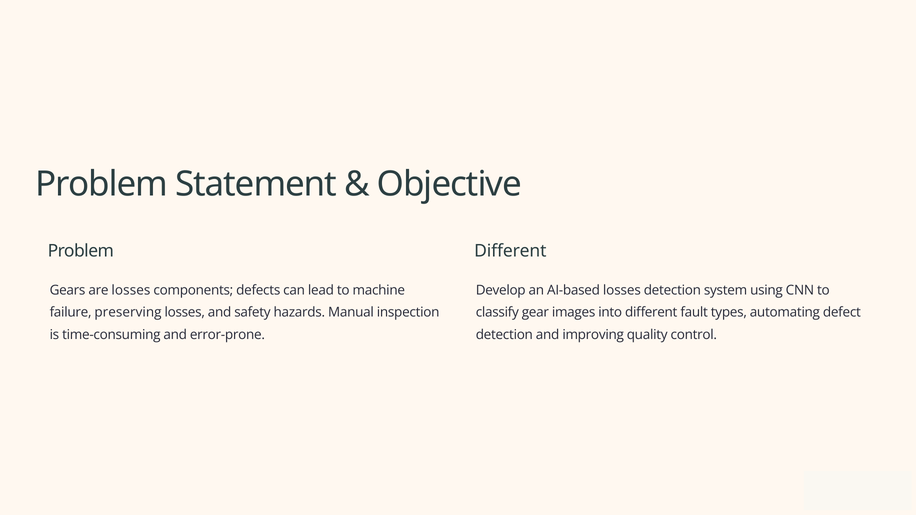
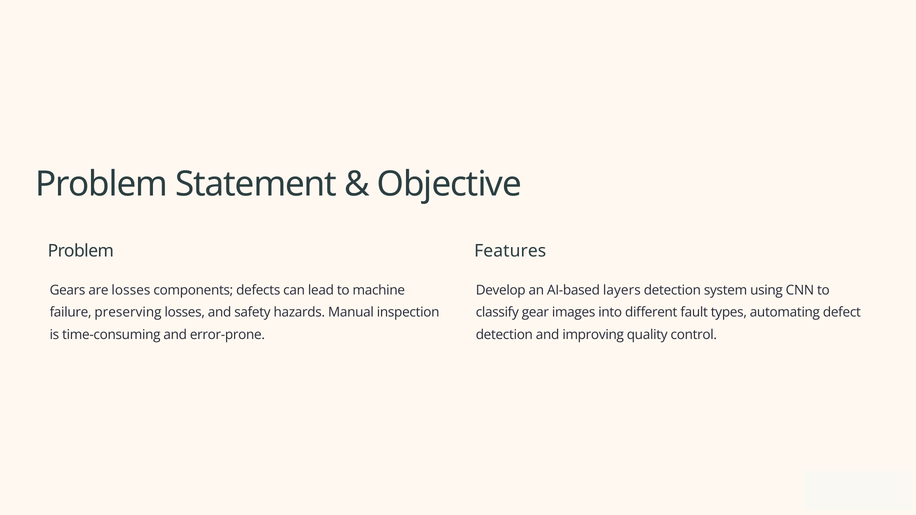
Different: Different -> Features (510, 251)
AI-based losses: losses -> layers (622, 290)
